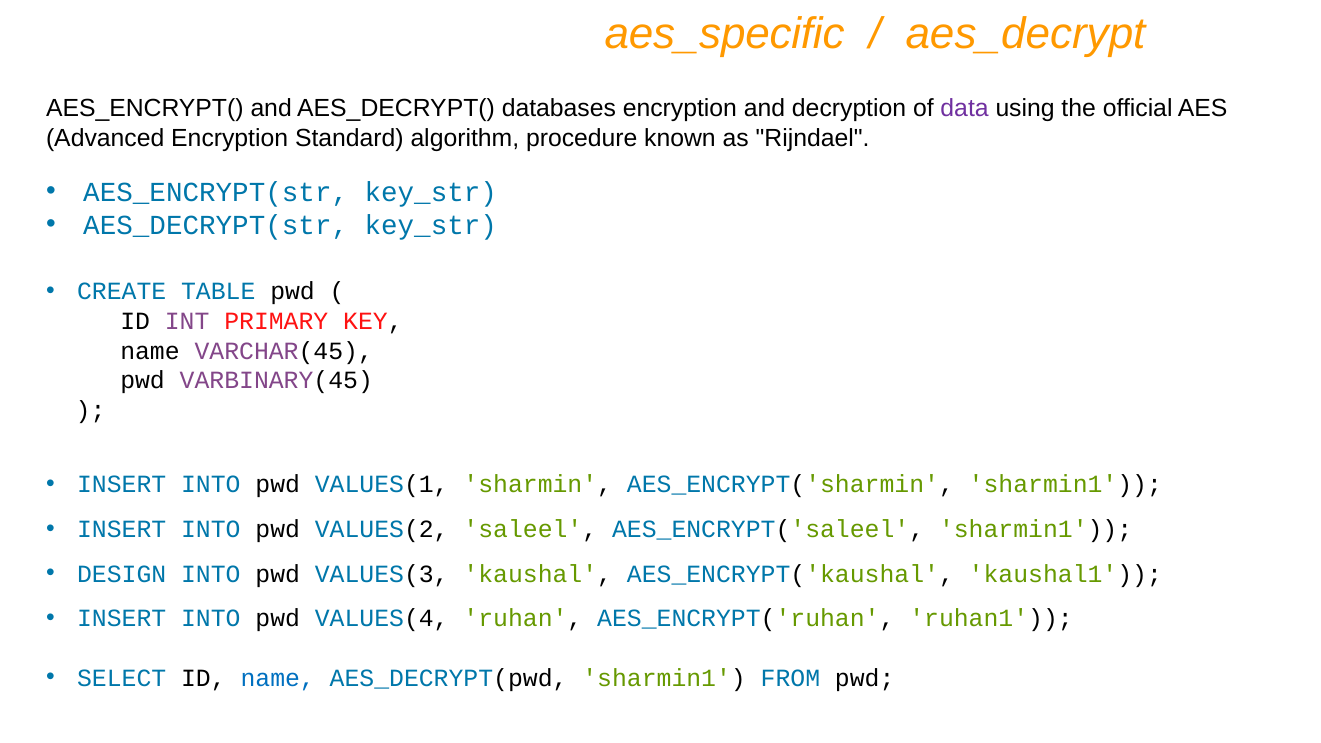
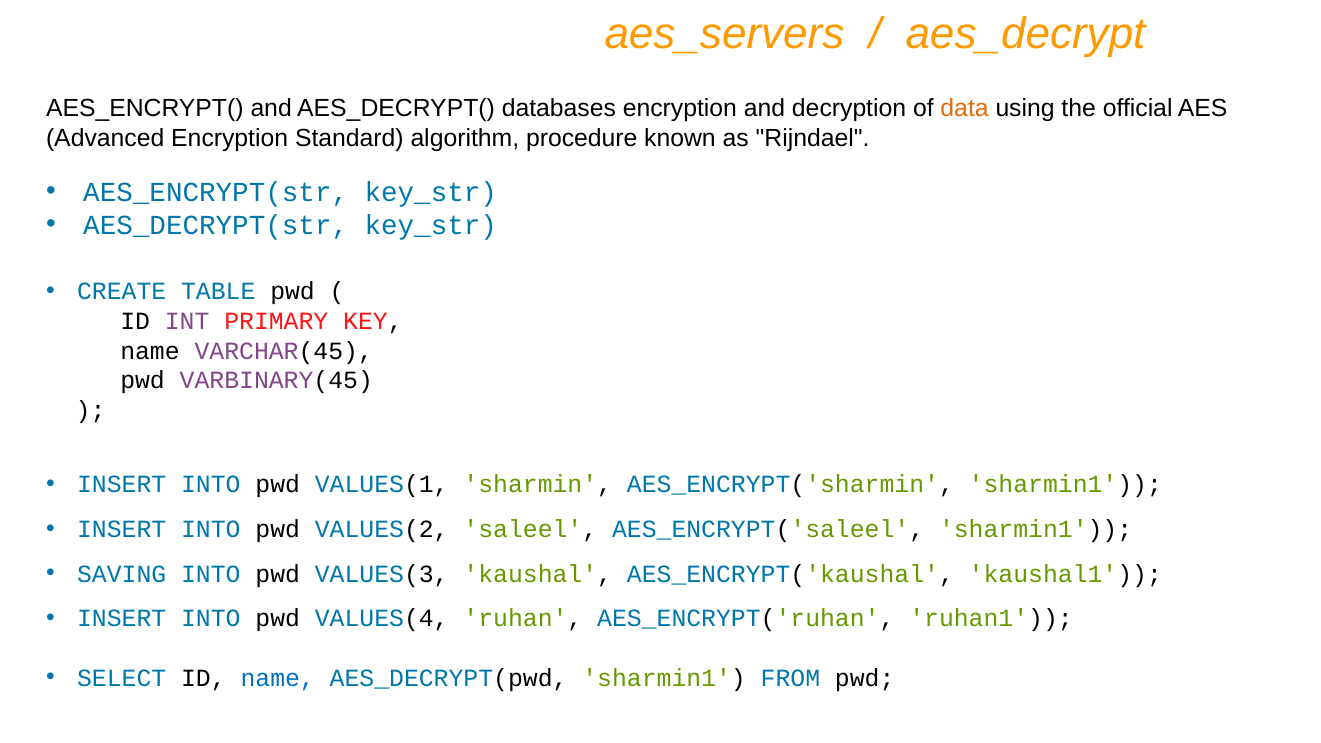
aes_specific: aes_specific -> aes_servers (724, 34)
data colour: purple -> orange (965, 108)
DESIGN: DESIGN -> SAVING (122, 574)
